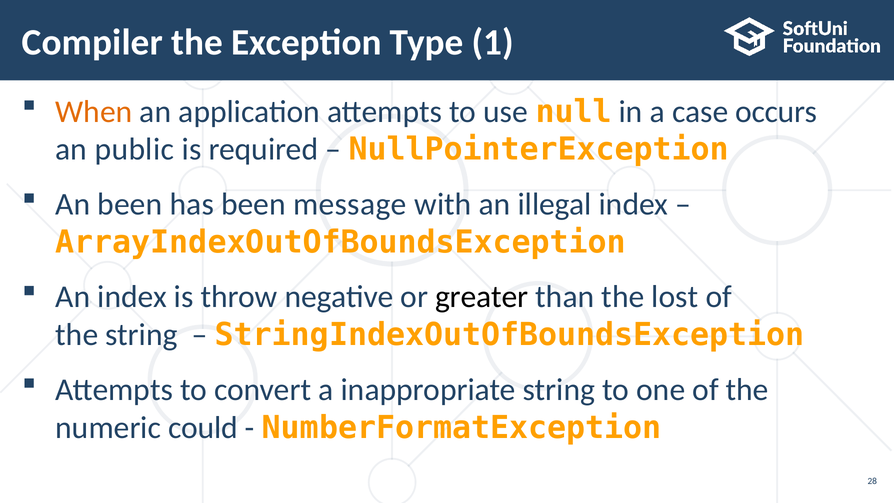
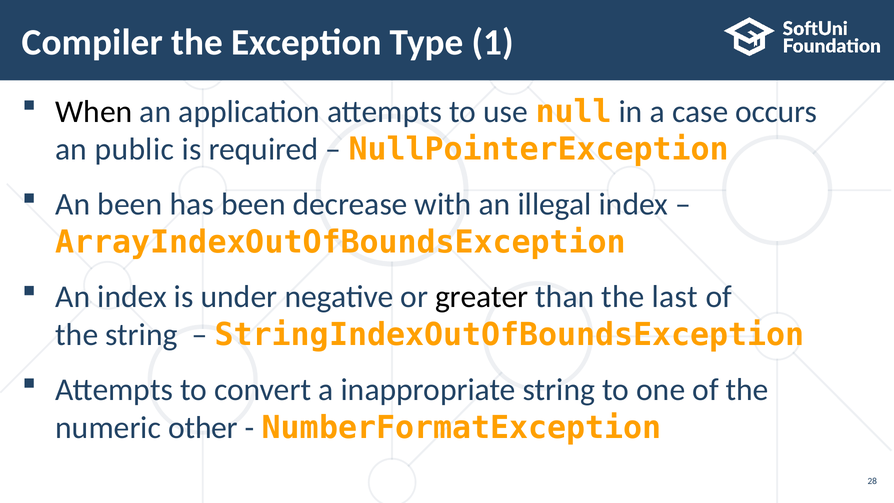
When colour: orange -> black (94, 112)
message: message -> decrease (350, 204)
throw: throw -> under (239, 297)
lost: lost -> last (675, 297)
could: could -> other (203, 428)
